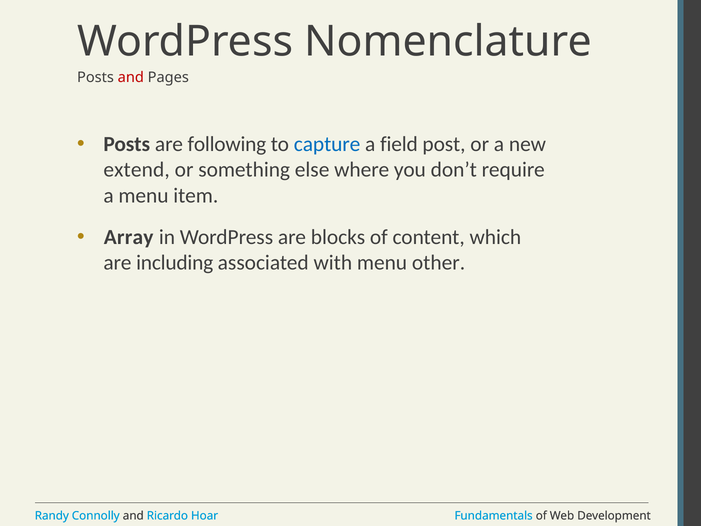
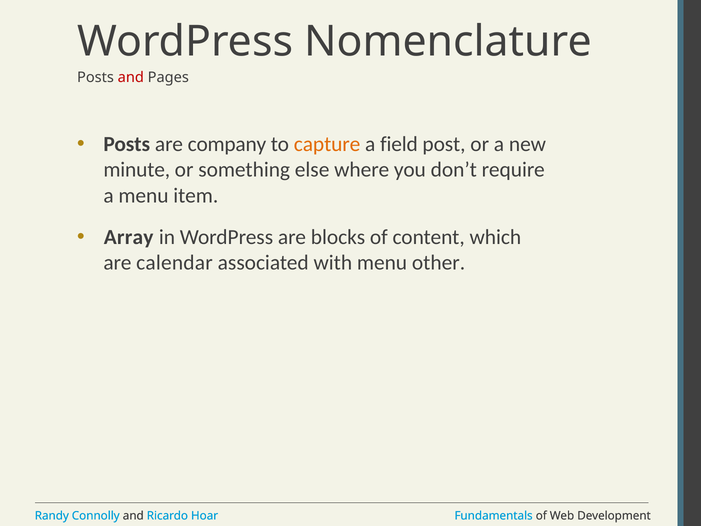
following: following -> company (227, 144)
capture colour: blue -> orange (327, 144)
extend: extend -> minute (137, 170)
including: including -> calendar (174, 263)
